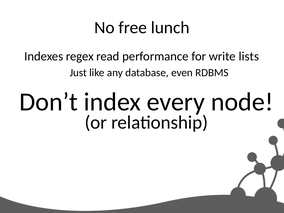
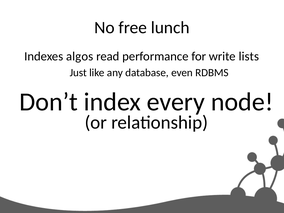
regex: regex -> algos (80, 56)
